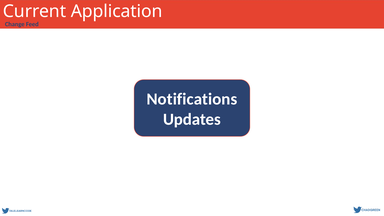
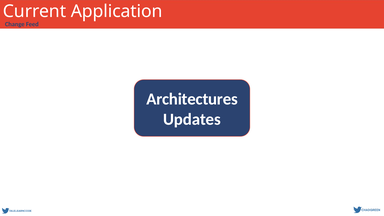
Notifications: Notifications -> Architectures (192, 99)
